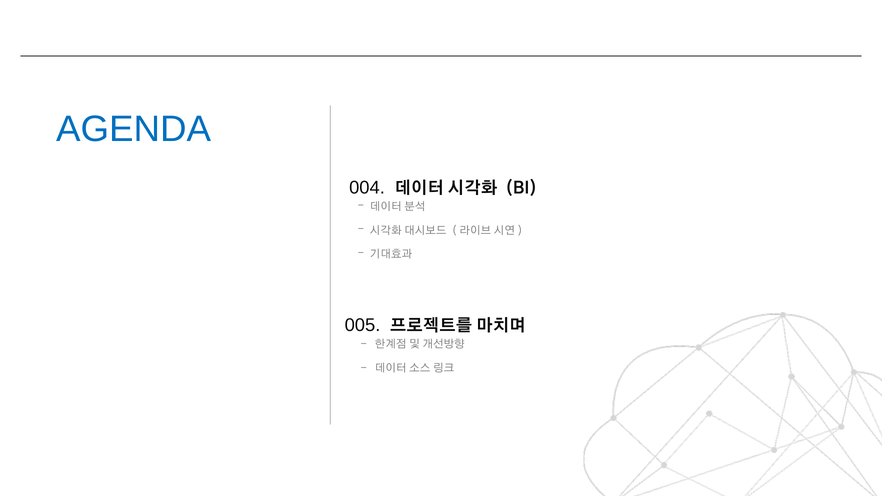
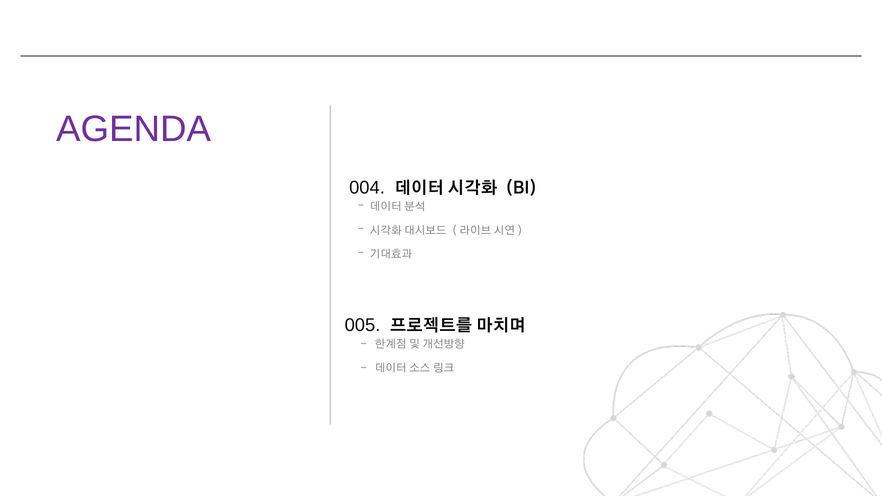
AGENDA colour: blue -> purple (134, 129)
